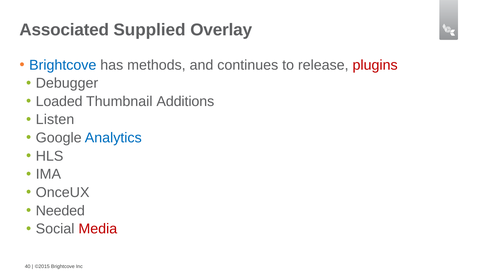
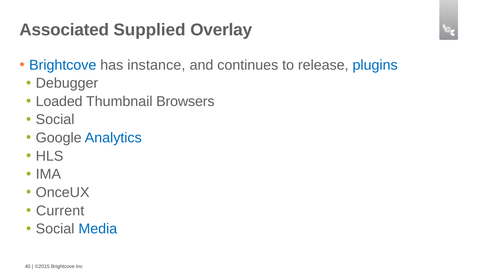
methods: methods -> instance (156, 65)
plugins colour: red -> blue (375, 65)
Additions: Additions -> Browsers (185, 102)
Listen: Listen -> Social (55, 120)
Needed: Needed -> Current (60, 211)
Media colour: red -> blue (98, 229)
